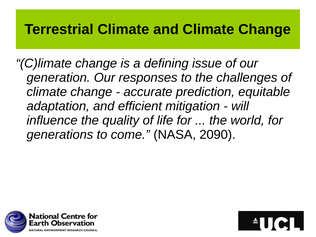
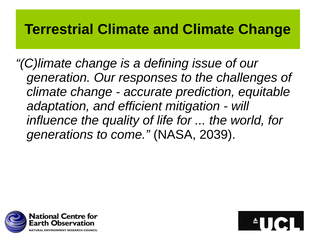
2090: 2090 -> 2039 (218, 135)
